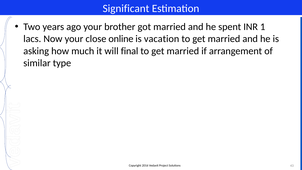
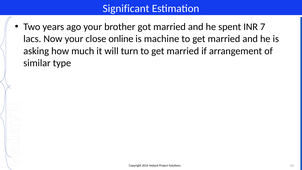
1: 1 -> 7 (263, 27)
vacation: vacation -> machine (162, 39)
final: final -> turn (130, 51)
